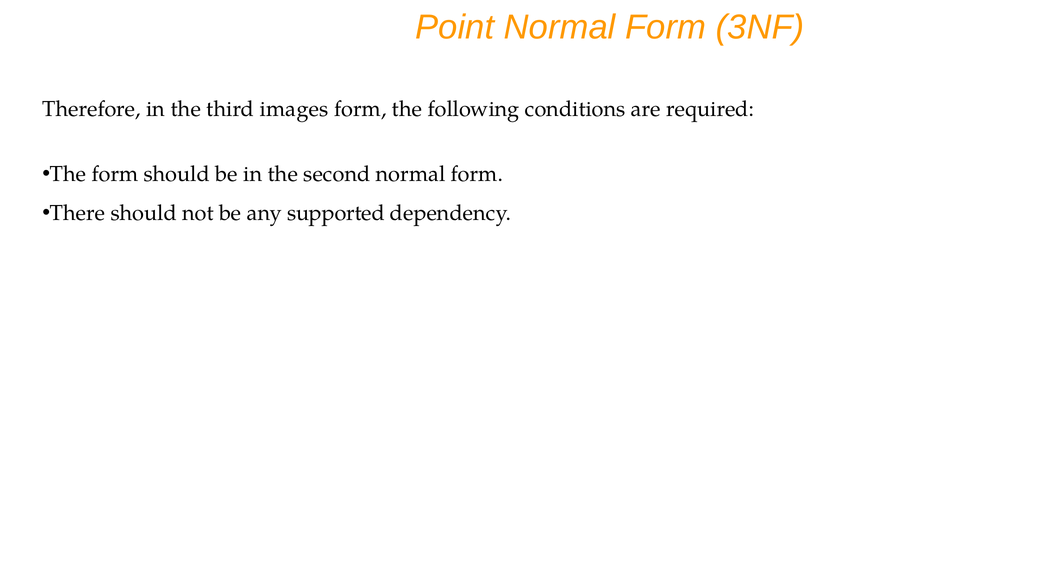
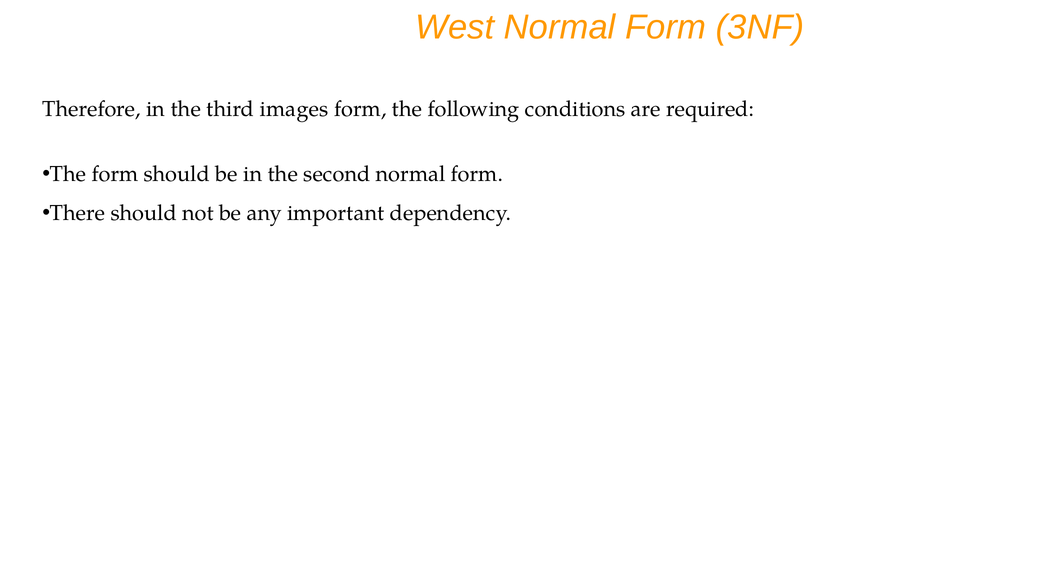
Point: Point -> West (455, 27)
supported: supported -> important (336, 213)
